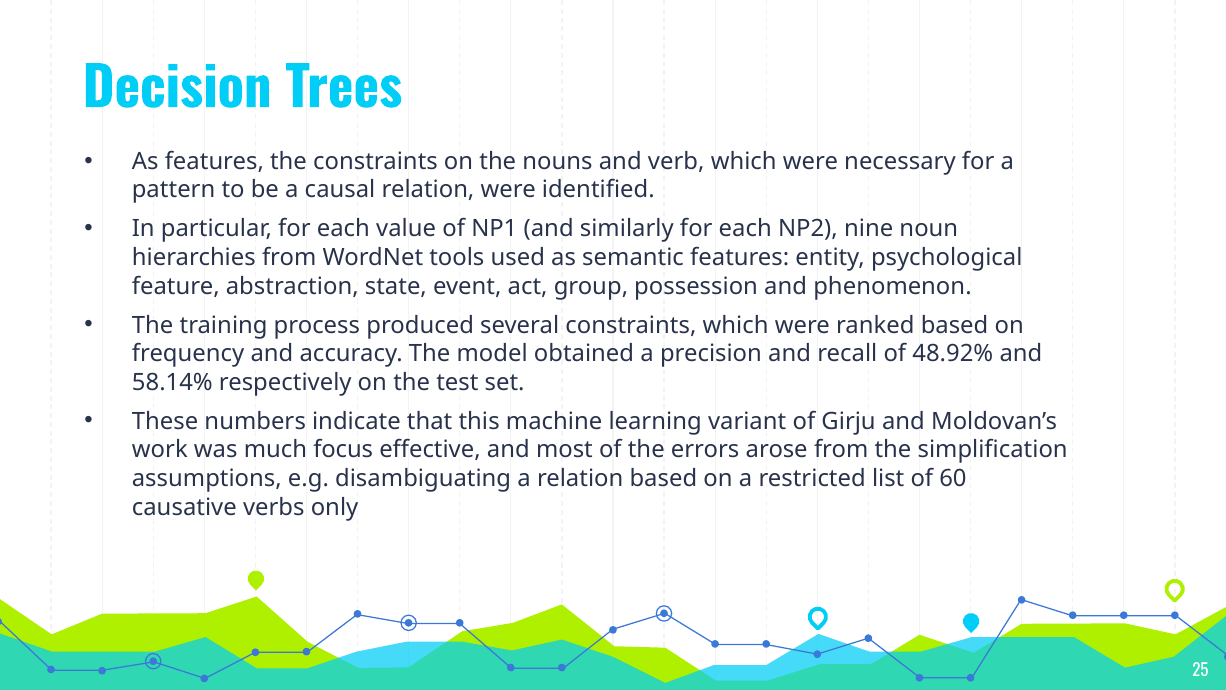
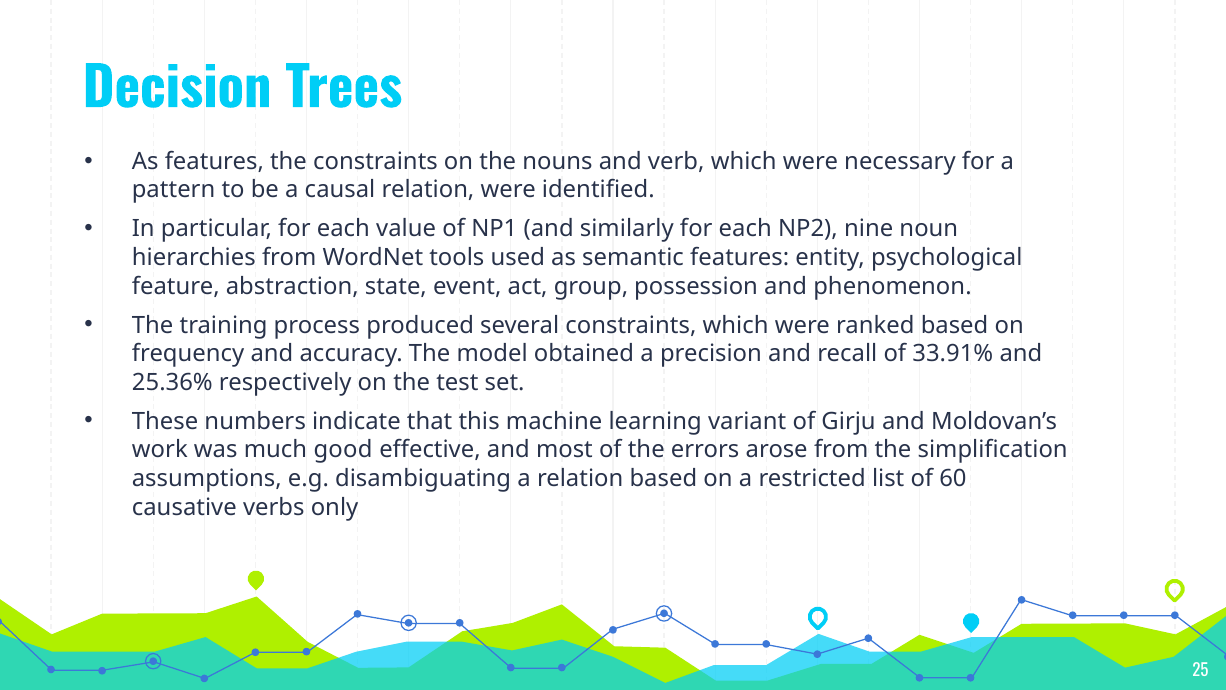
48.92%: 48.92% -> 33.91% (953, 354)
58.14%: 58.14% -> 25.36% (172, 382)
focus: focus -> good (343, 450)
